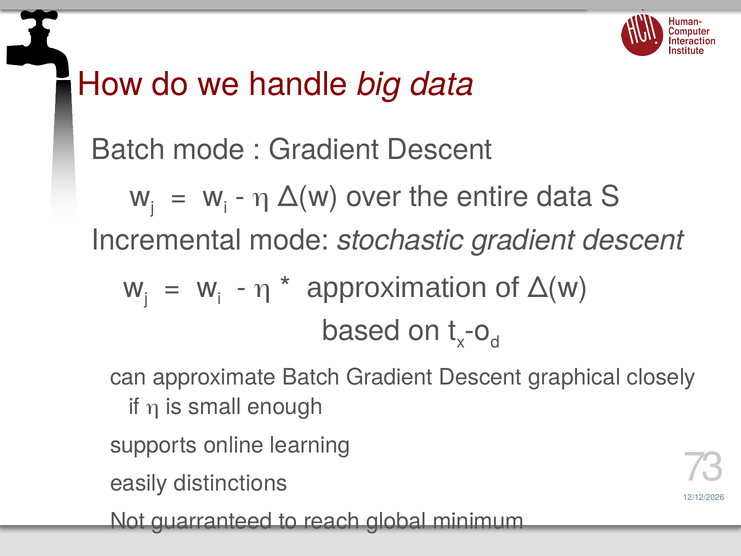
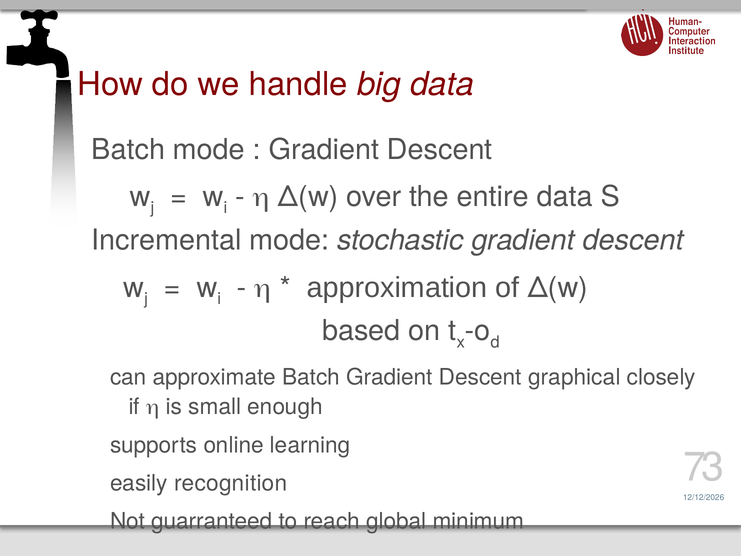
distinctions: distinctions -> recognition (231, 483)
